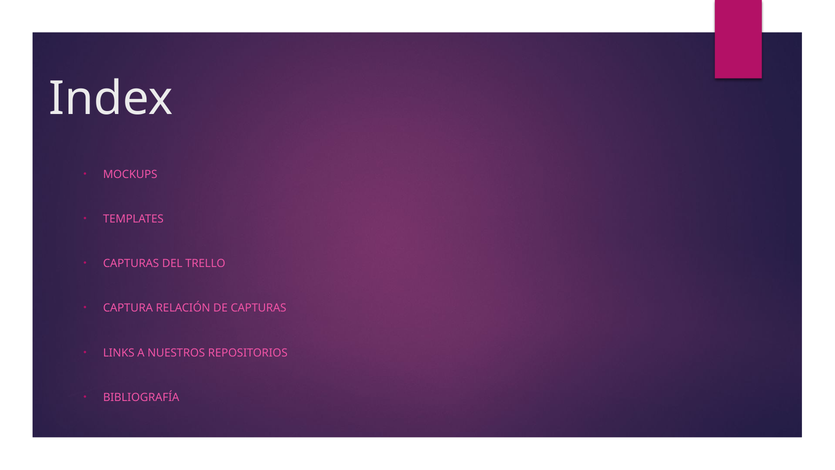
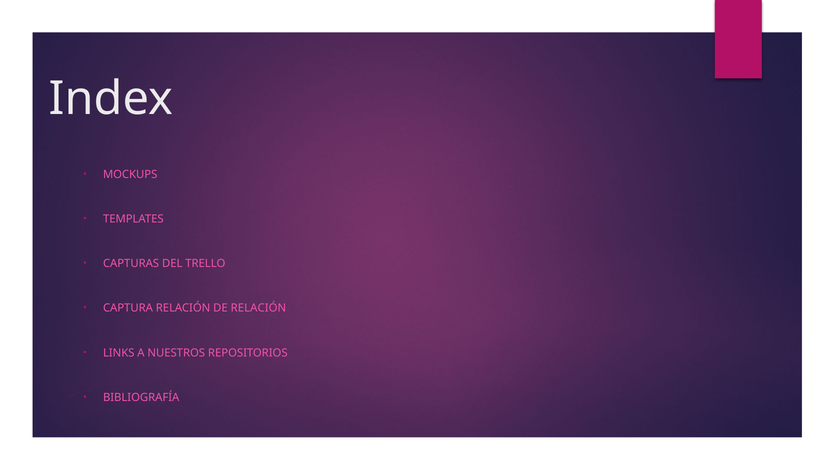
DE CAPTURAS: CAPTURAS -> RELACIÓN (258, 308)
